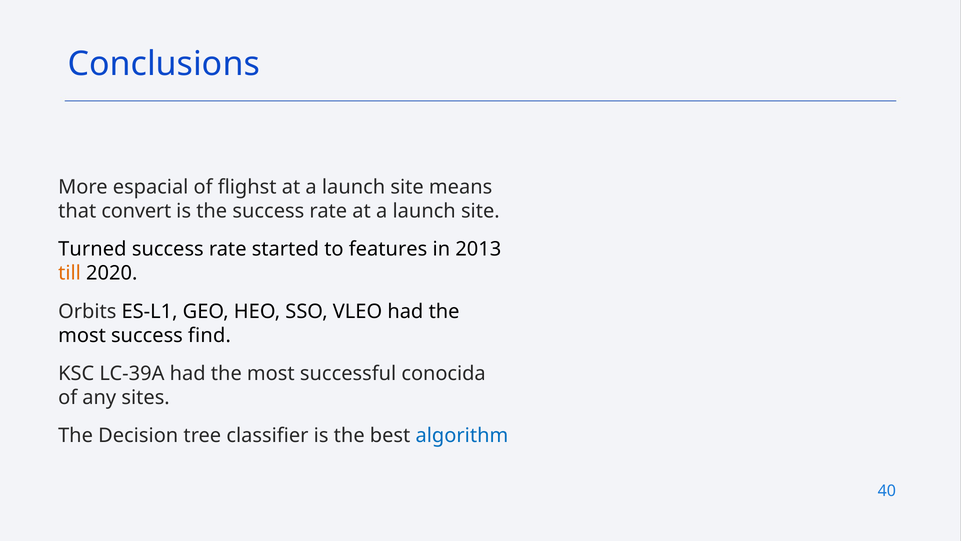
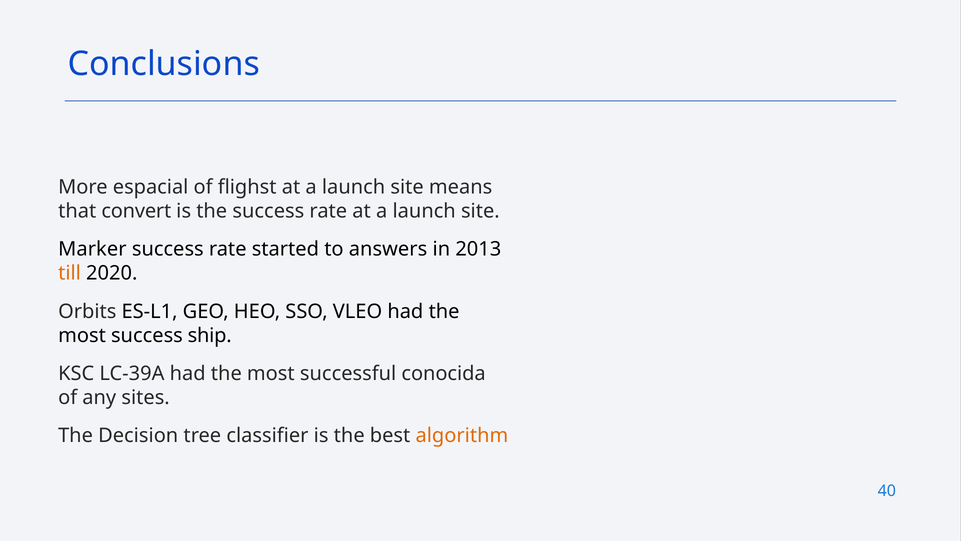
Turned: Turned -> Marker (92, 249)
features: features -> answers (388, 249)
find: find -> ship (210, 335)
algorithm colour: blue -> orange (462, 435)
